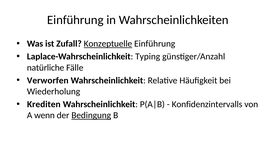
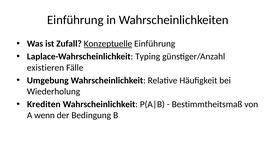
natürliche: natürliche -> existieren (45, 68)
Verworfen: Verworfen -> Umgebung (48, 81)
Konfidenzintervalls: Konfidenzintervalls -> Bestimmtheitsmaß (207, 104)
Bedingung underline: present -> none (91, 116)
